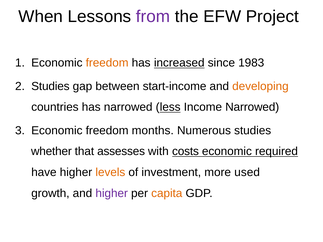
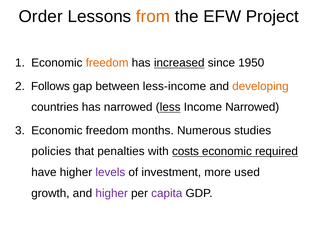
When: When -> Order (41, 17)
from colour: purple -> orange (153, 17)
1983: 1983 -> 1950 (251, 63)
Studies: Studies -> Follows (50, 86)
start-income: start-income -> less-income (174, 86)
whether: whether -> policies (51, 152)
assesses: assesses -> penalties (121, 152)
levels colour: orange -> purple (110, 173)
capita colour: orange -> purple (167, 193)
